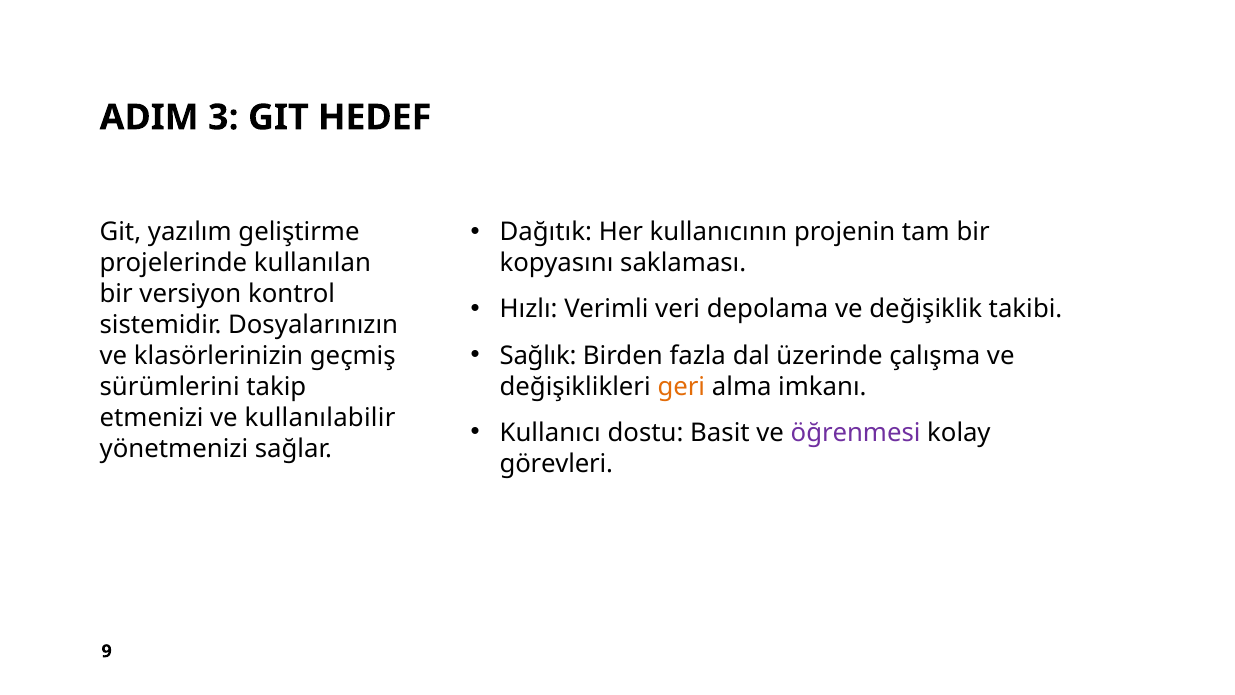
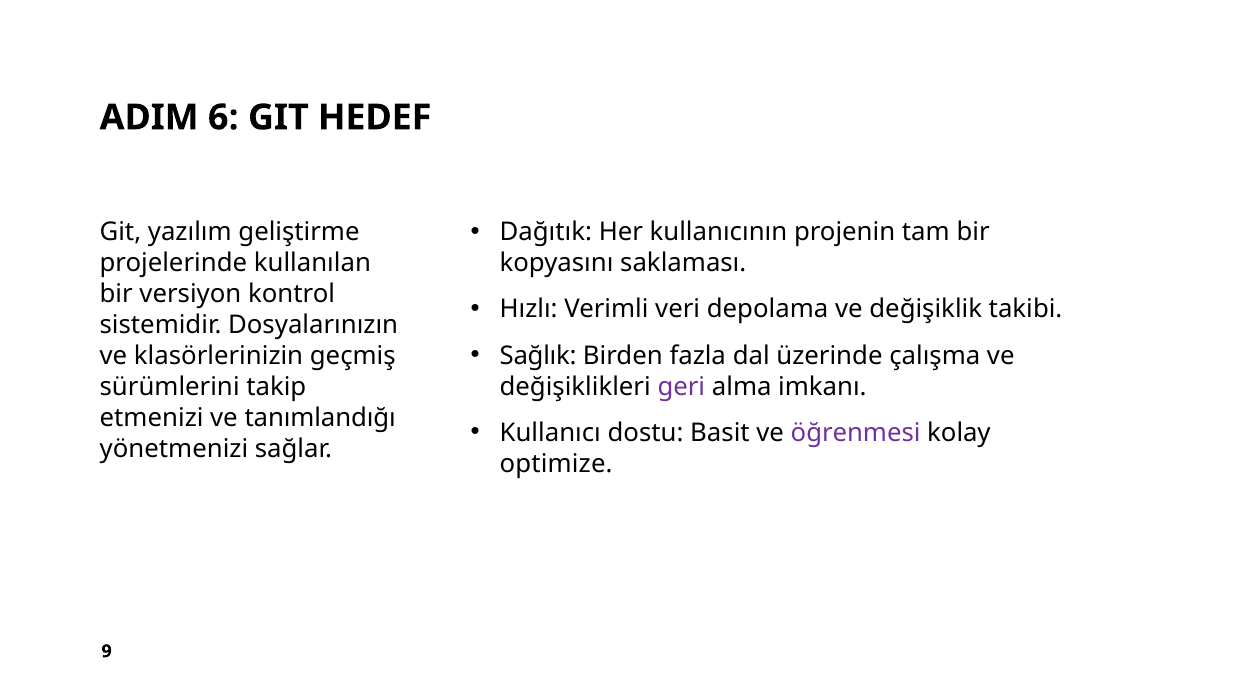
3: 3 -> 6 (223, 117)
geri colour: orange -> purple (681, 386)
kullanılabilir: kullanılabilir -> tanımlandığı (320, 417)
görevleri: görevleri -> optimize (556, 464)
